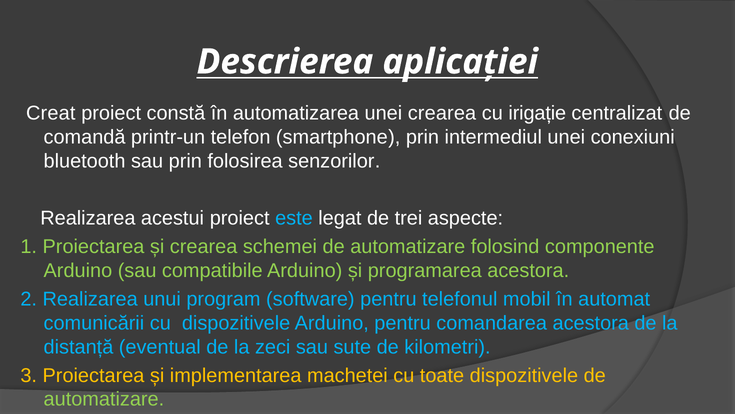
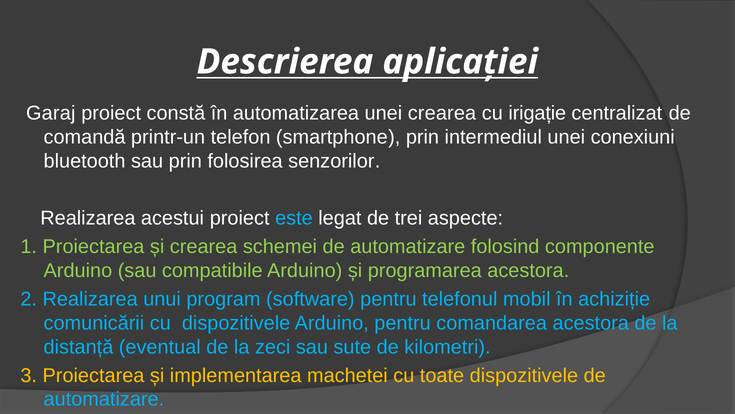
Creat: Creat -> Garaj (51, 113)
automat: automat -> achiziție (614, 299)
automatizare colour: light green -> light blue (104, 399)
